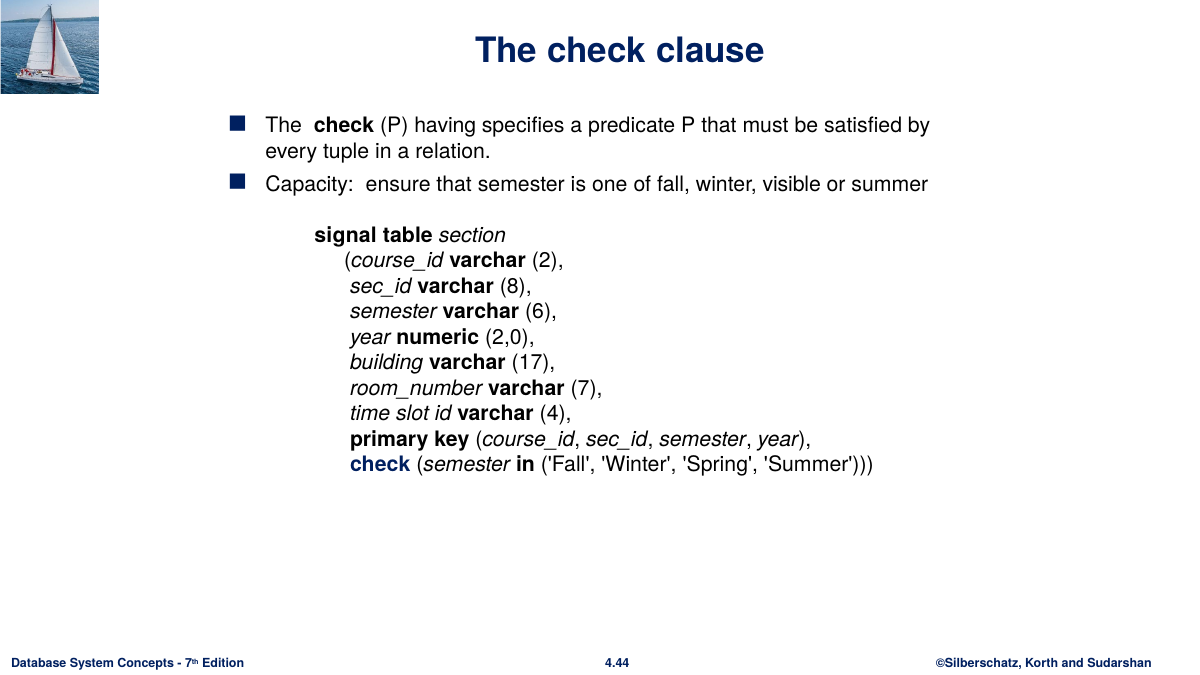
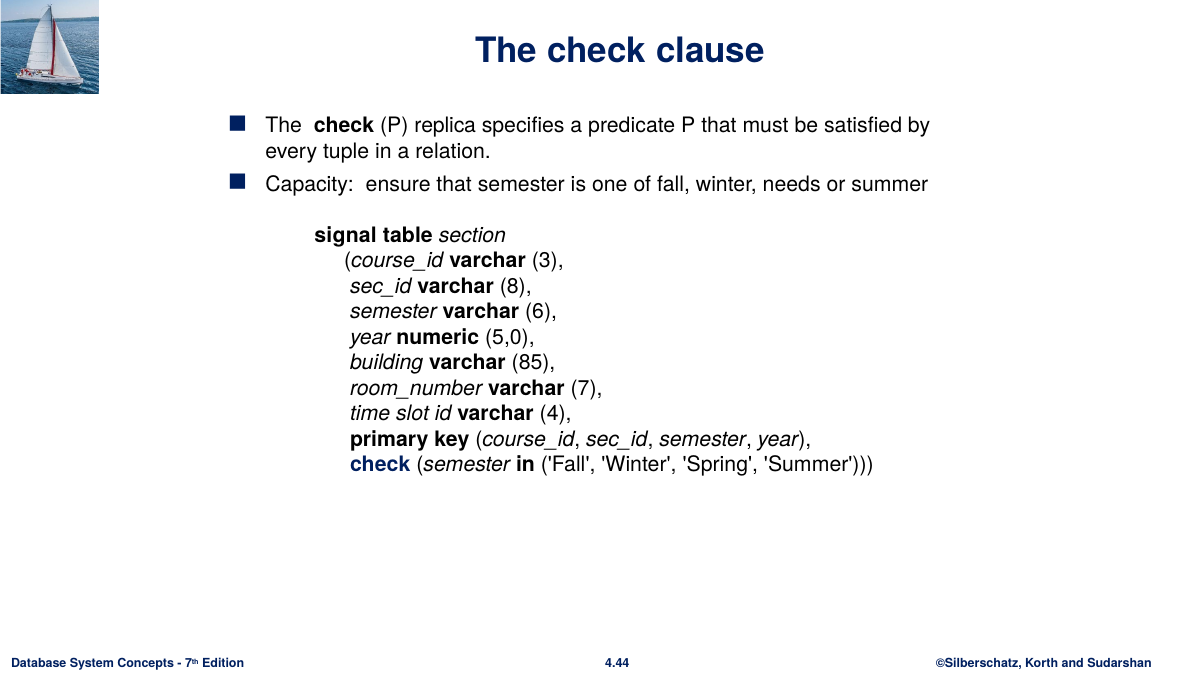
having: having -> replica (445, 126)
visible: visible -> needs (792, 184)
2: 2 -> 3 (548, 261)
2,0: 2,0 -> 5,0 (510, 337)
17: 17 -> 85 (534, 363)
